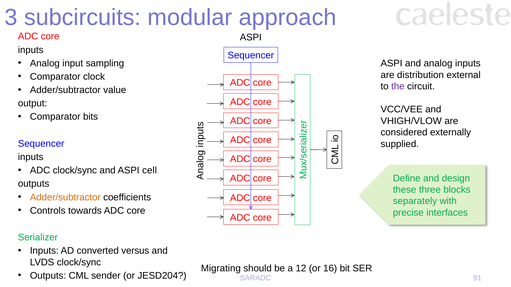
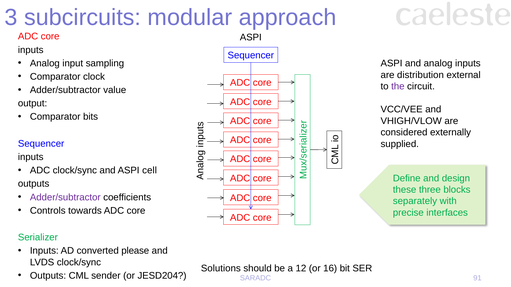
Adder/subtractor colour: orange -> purple (65, 197)
versus: versus -> please (135, 251)
Migrating: Migrating -> Solutions (221, 269)
